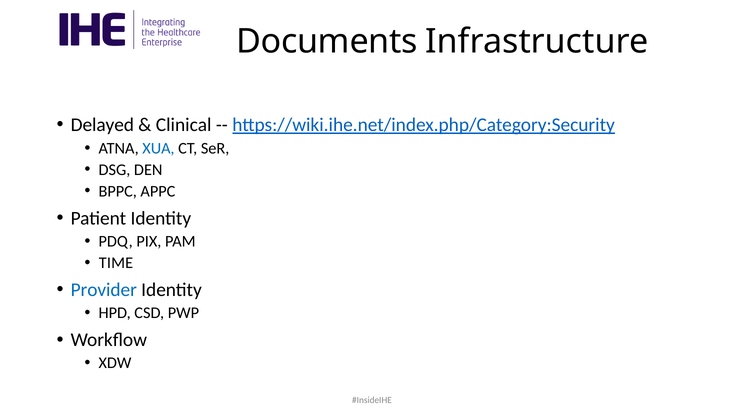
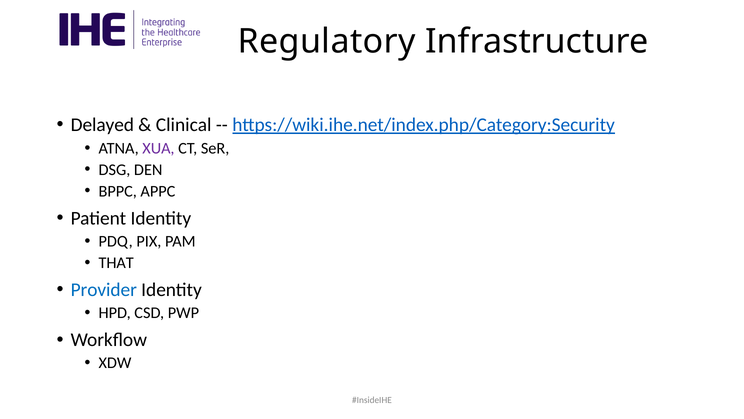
Documents: Documents -> Regulatory (327, 41)
XUA colour: blue -> purple (158, 148)
TIME: TIME -> THAT (116, 262)
